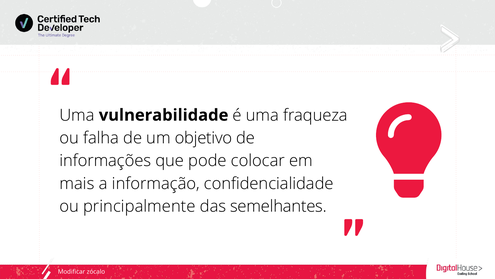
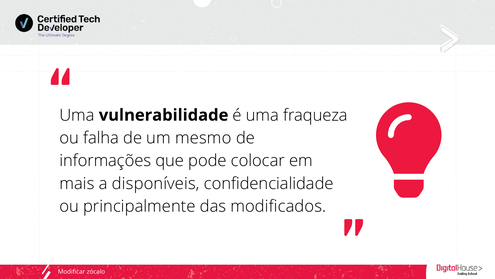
objetivo: objetivo -> mesmo (203, 138)
informação: informação -> disponíveis (156, 183)
semelhantes: semelhantes -> modificados (278, 206)
